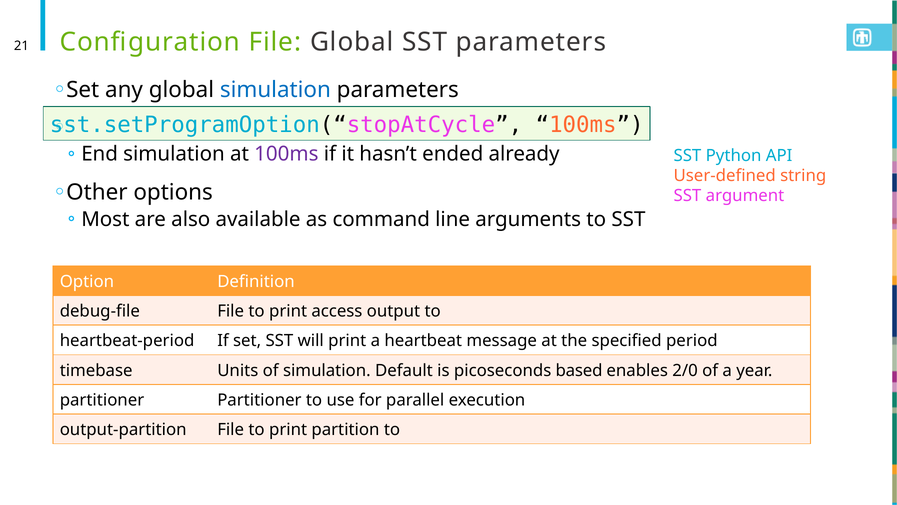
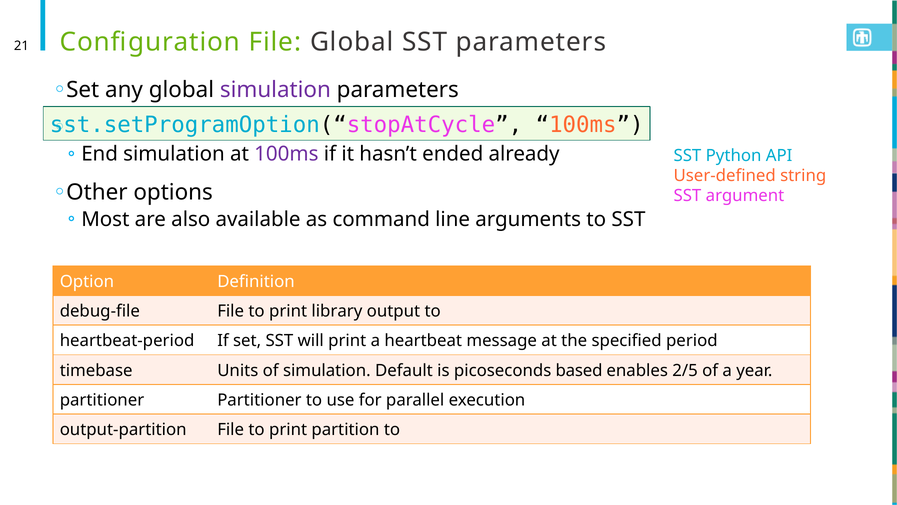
simulation colour: blue -> purple (275, 90)
access: access -> library (337, 311)
2/0: 2/0 -> 2/5 (685, 370)
